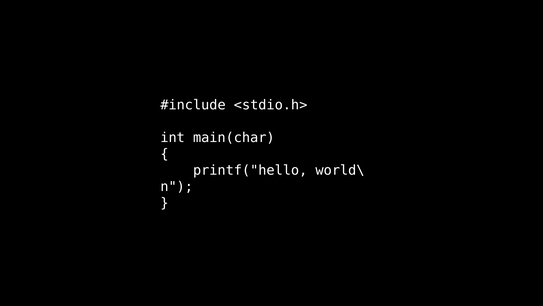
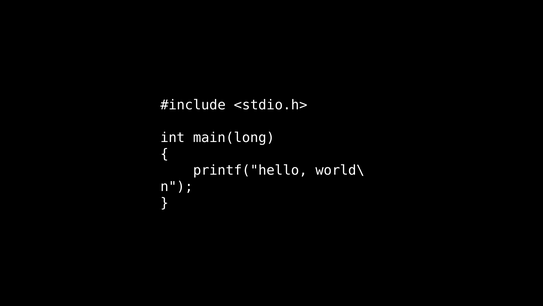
main(char: main(char -> main(long (234, 137)
